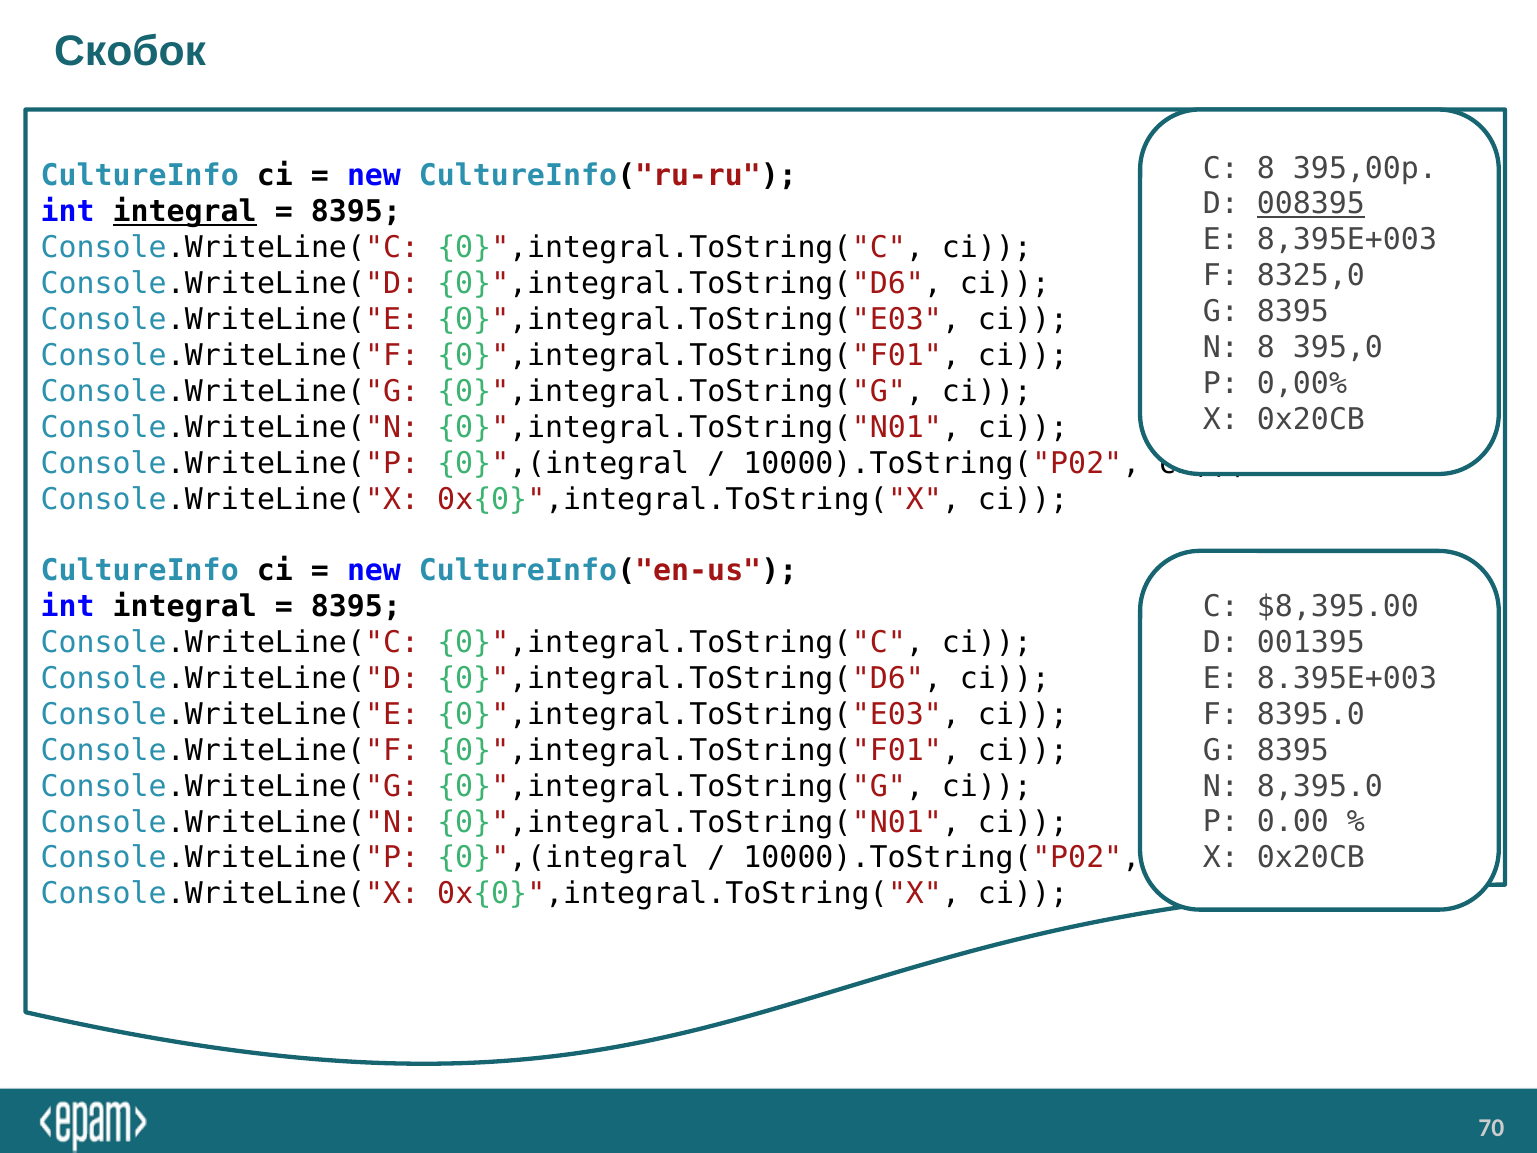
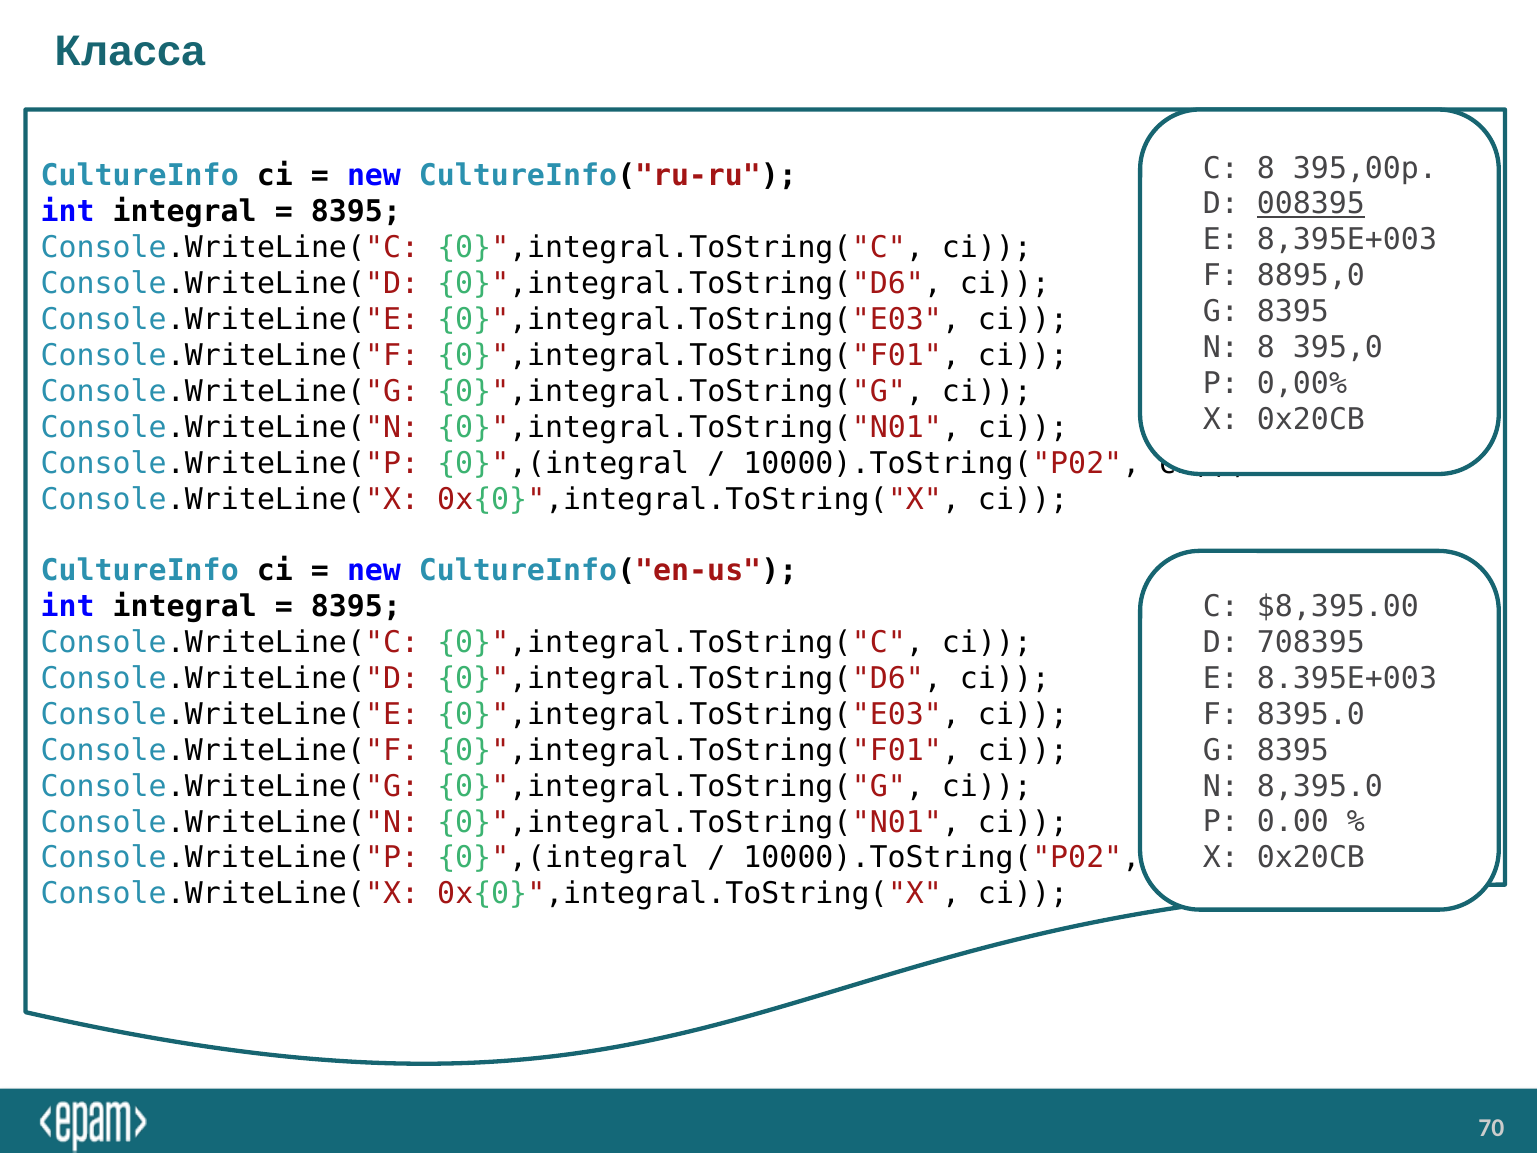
Скобок: Скобок -> Класса (130, 52)
integral underline: present -> none (185, 212)
8325,0: 8325,0 -> 8895,0 (1311, 276)
001395: 001395 -> 708395 (1311, 642)
